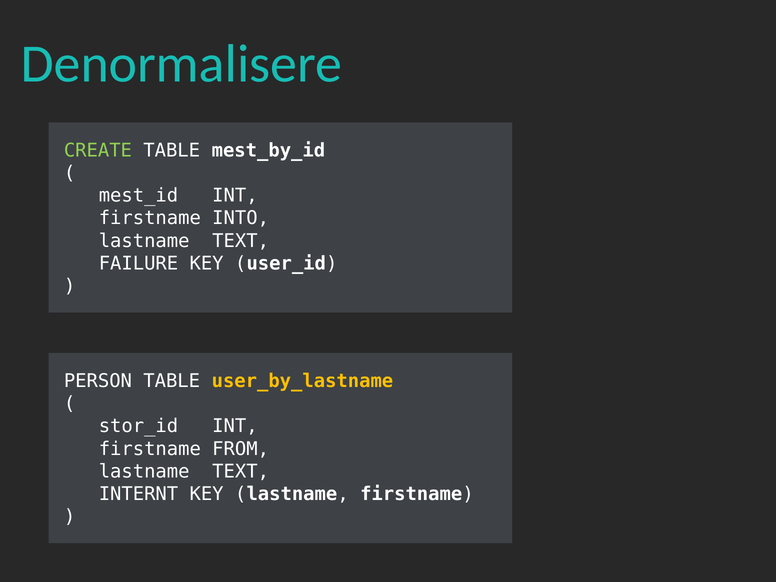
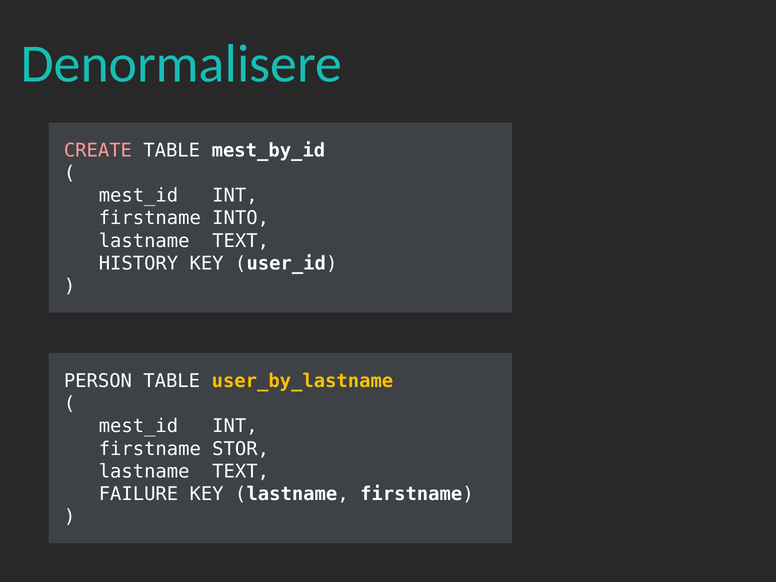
CREATE colour: light green -> pink (98, 150)
FAILURE: FAILURE -> HISTORY (138, 264)
stor_id: stor_id -> mest_id (138, 426)
FROM: FROM -> STOR (241, 449)
INTERNT: INTERNT -> FAILURE (138, 494)
